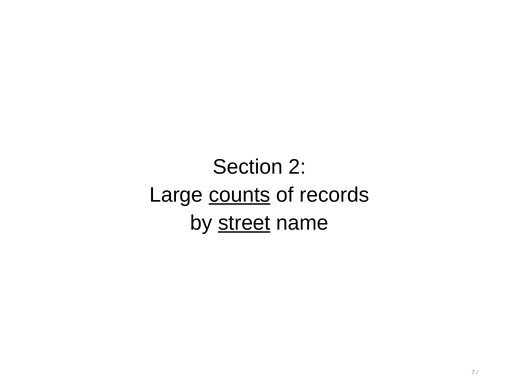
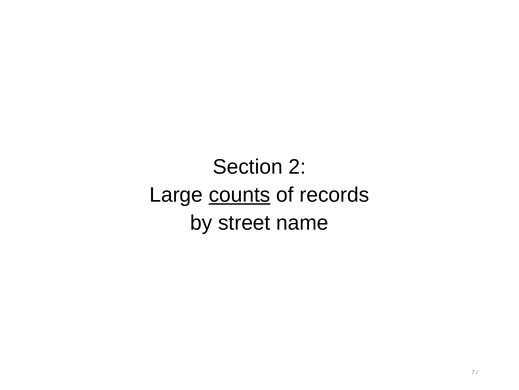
street underline: present -> none (244, 222)
